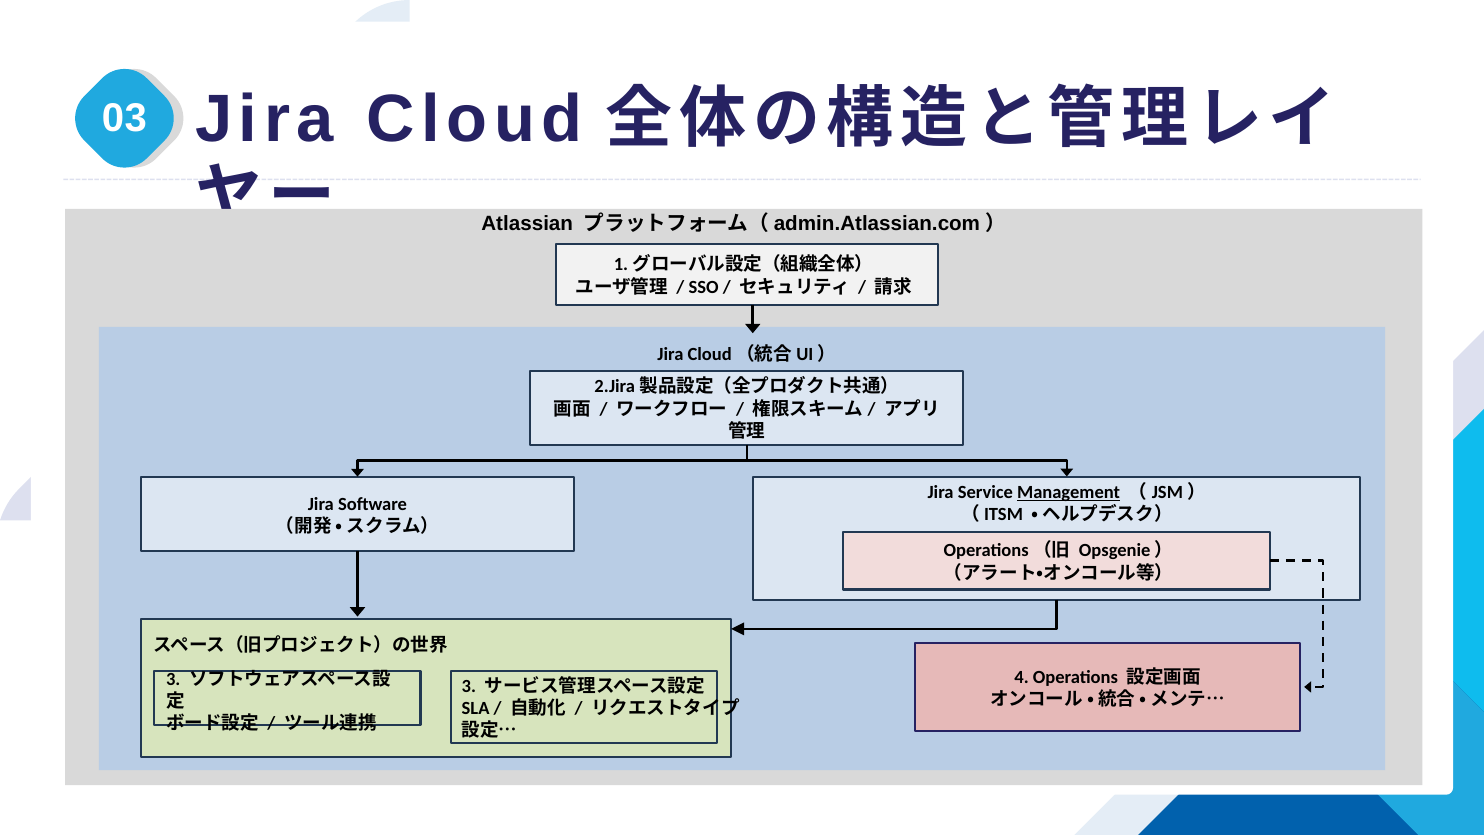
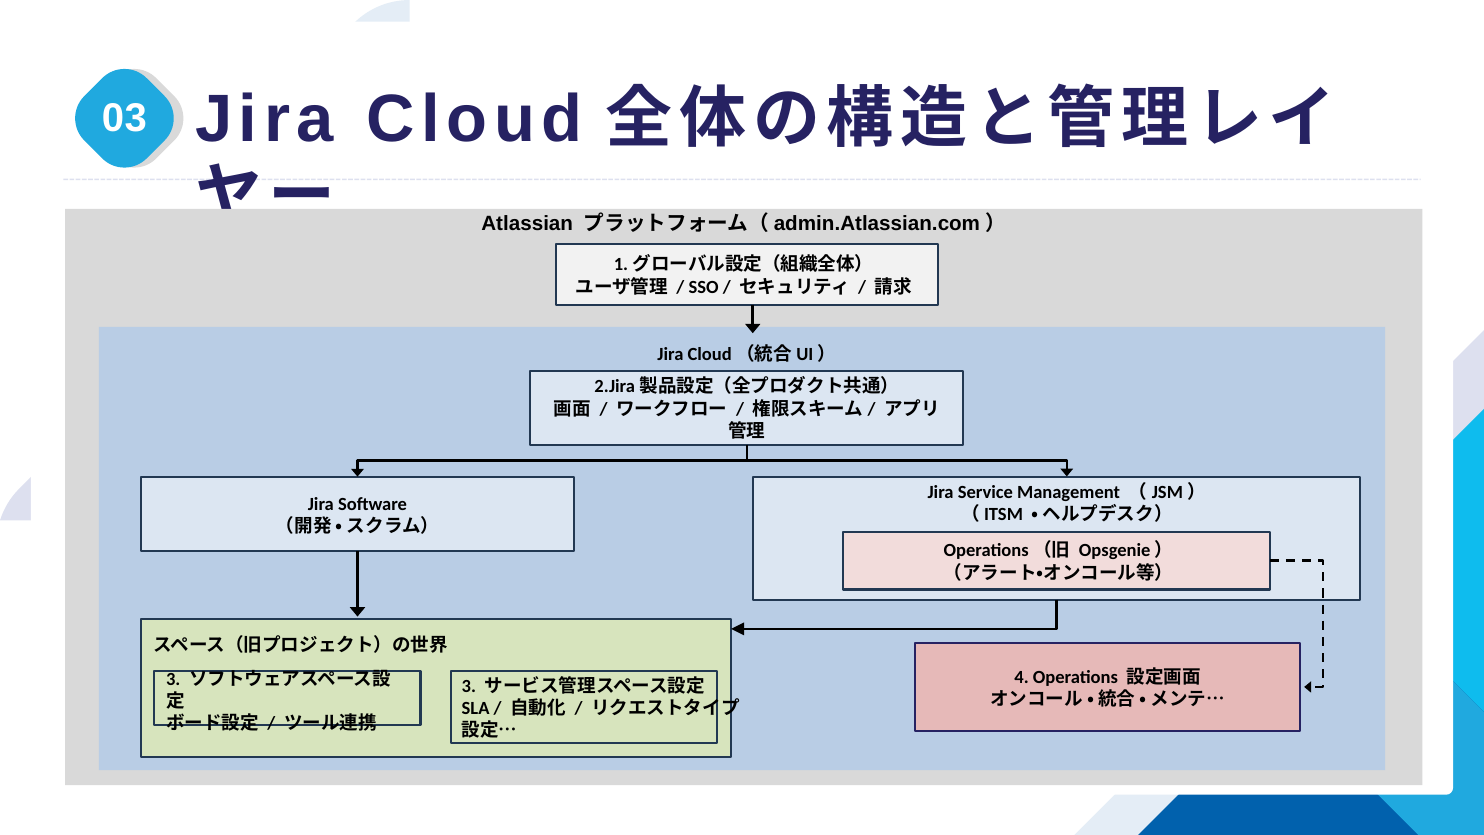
Management underline: present -> none (1069, 492)
